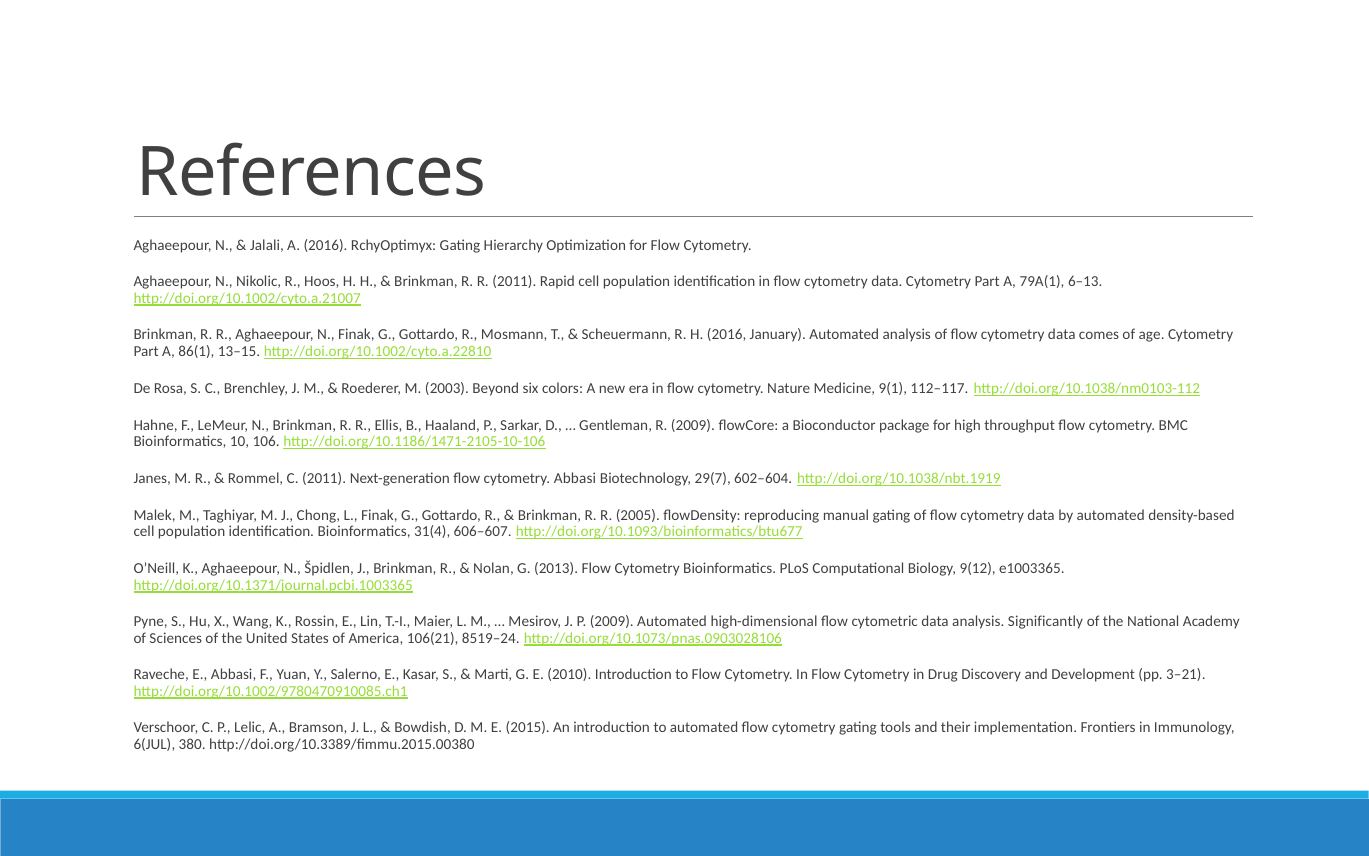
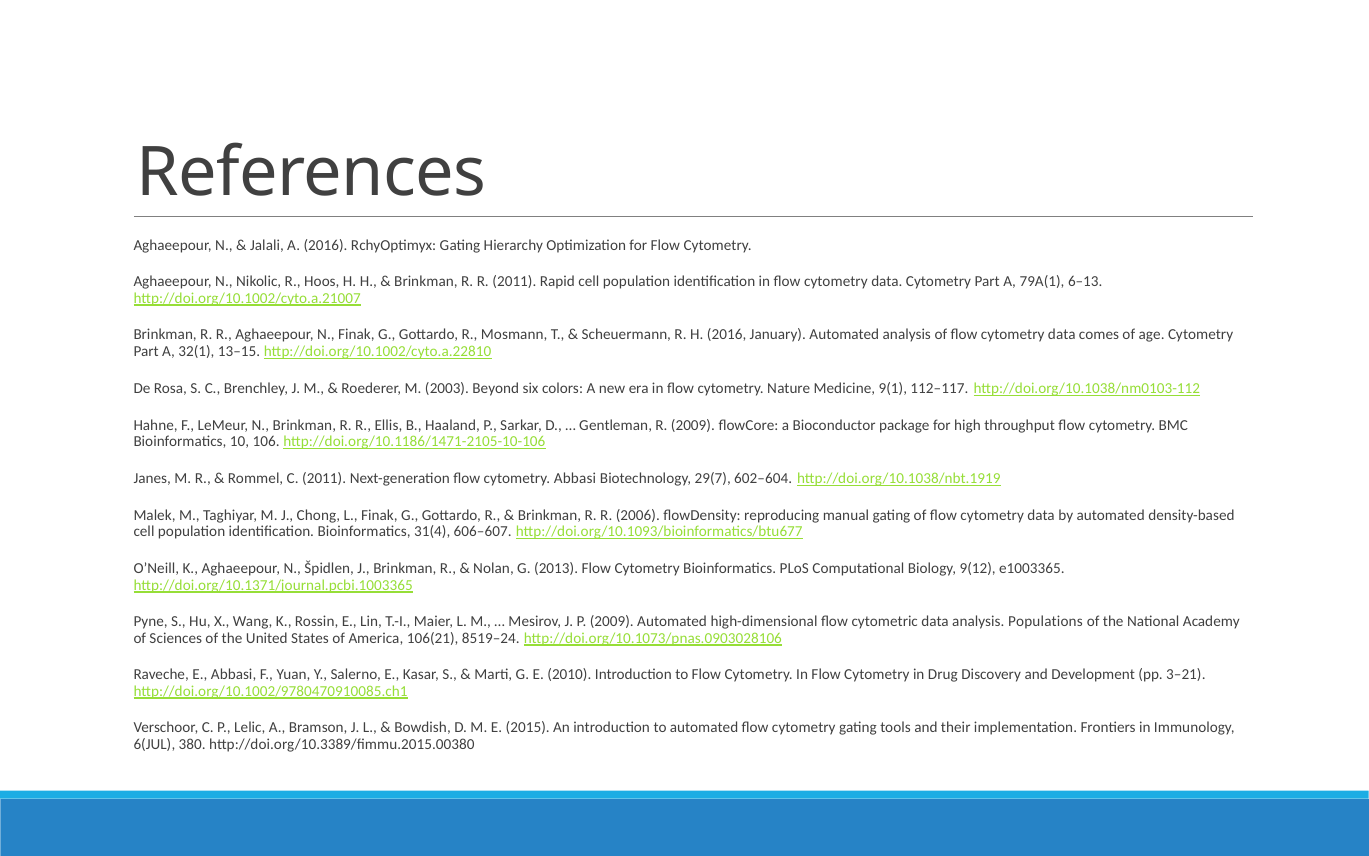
86(1: 86(1 -> 32(1 (196, 352)
2005: 2005 -> 2006 (638, 515)
Significantly: Significantly -> Populations (1045, 621)
